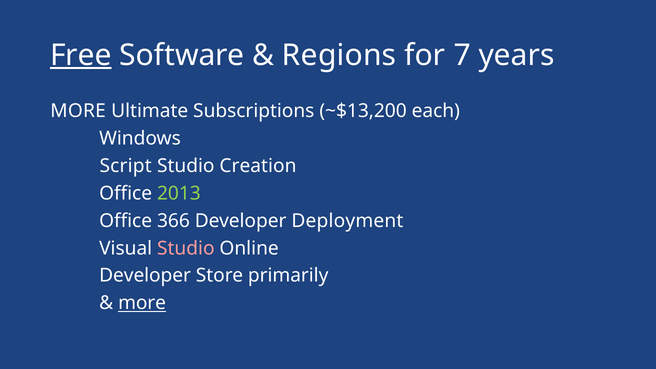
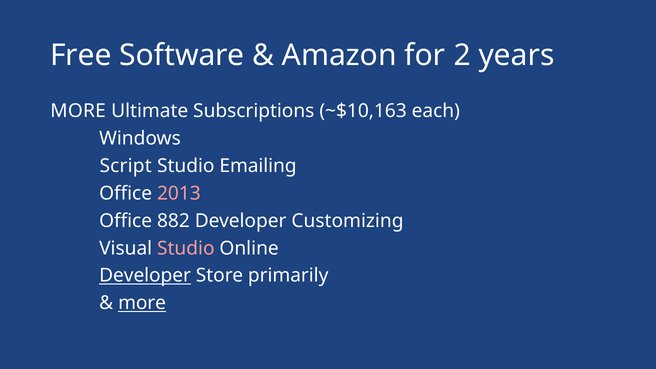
Free underline: present -> none (81, 55)
Regions: Regions -> Amazon (339, 55)
7: 7 -> 2 (462, 55)
~$13,200: ~$13,200 -> ~$10,163 (363, 111)
Creation: Creation -> Emailing (258, 166)
2013 colour: light green -> pink (179, 193)
366: 366 -> 882 (173, 221)
Deployment: Deployment -> Customizing (347, 221)
Developer underline: none -> present (145, 276)
